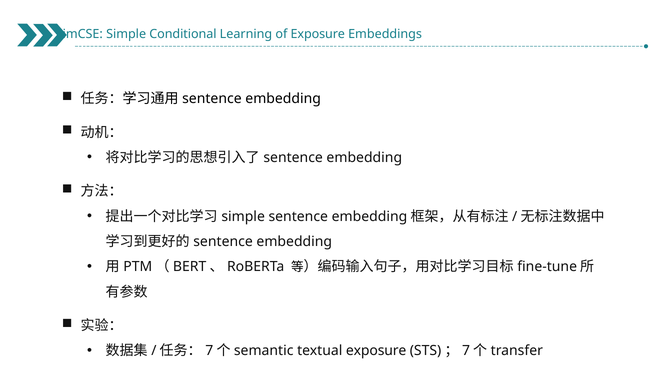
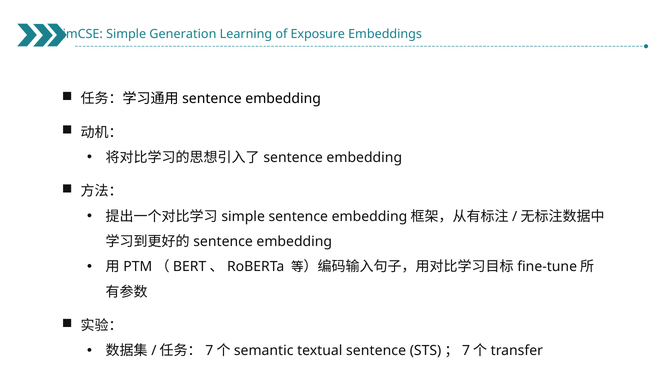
Conditional: Conditional -> Generation (183, 34)
textual exposure: exposure -> sentence (376, 350)
